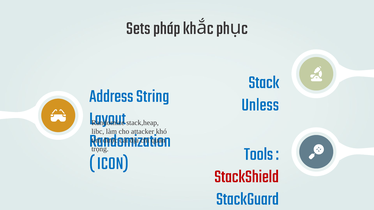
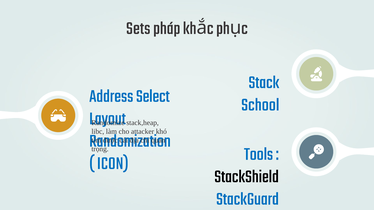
String: String -> Select (153, 96)
Unless: Unless -> School (260, 105)
StackShield colour: red -> black (247, 176)
